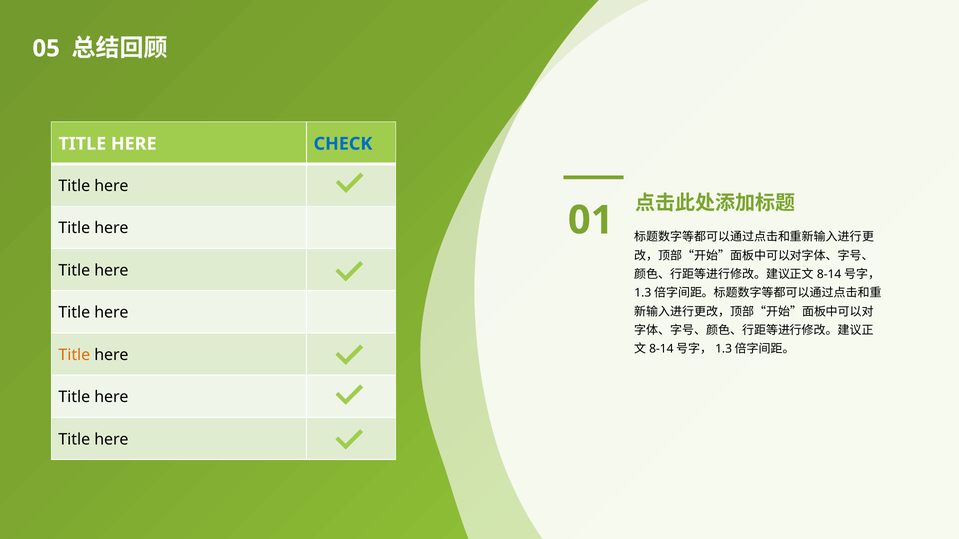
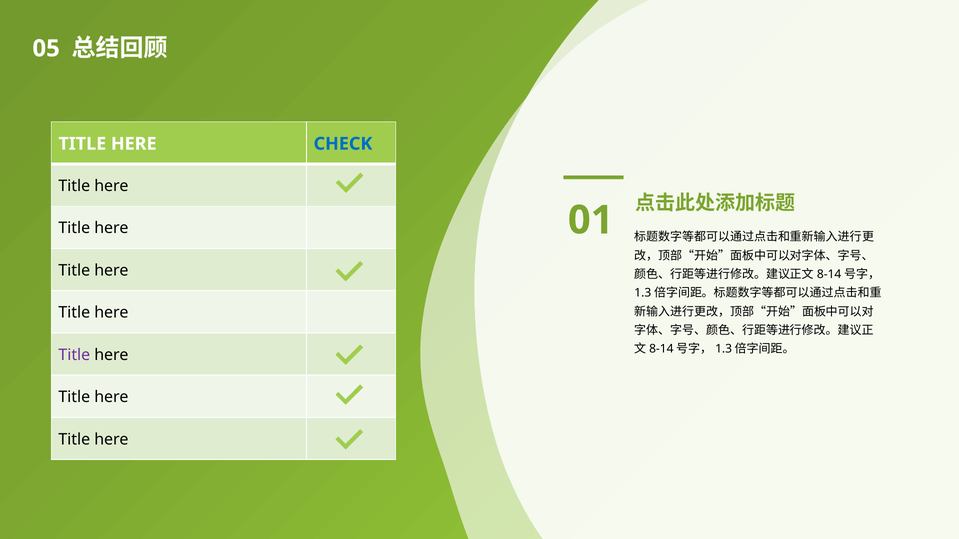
Title colour: orange -> purple (74, 355)
